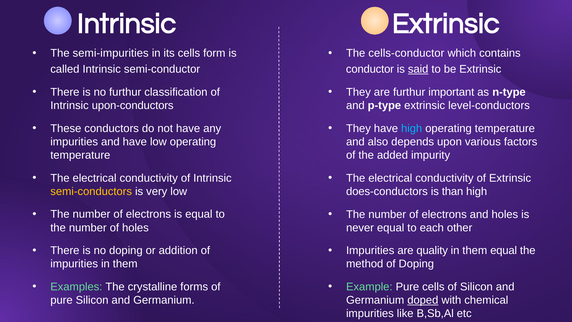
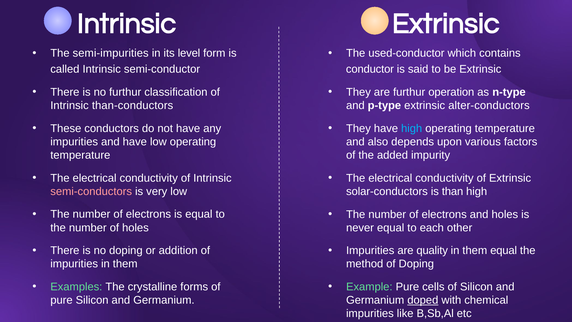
its cells: cells -> level (189, 53)
cells-conductor: cells-conductor -> used-conductor (406, 53)
said underline: present -> none (418, 69)
important: important -> operation (451, 92)
upon-conductors: upon-conductors -> than-conductors (133, 105)
level-conductors: level-conductors -> alter-conductors (489, 105)
semi-conductors colour: yellow -> pink (91, 191)
does-conductors: does-conductors -> solar-conductors (387, 191)
